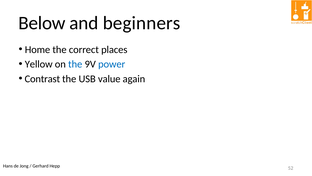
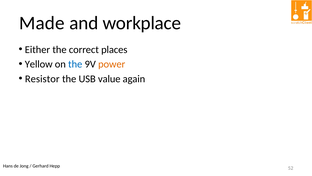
Below: Below -> Made (42, 23)
beginners: beginners -> workplace (142, 23)
Home: Home -> Either (37, 49)
power colour: blue -> orange (112, 64)
Contrast: Contrast -> Resistor (42, 79)
